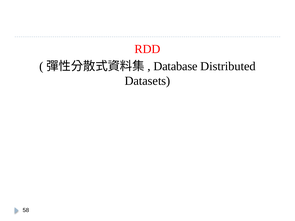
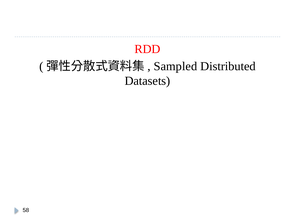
Database: Database -> Sampled (175, 66)
